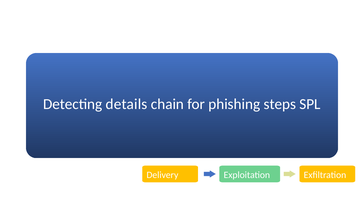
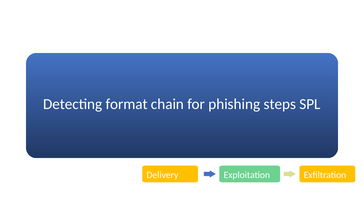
details: details -> format (127, 104)
